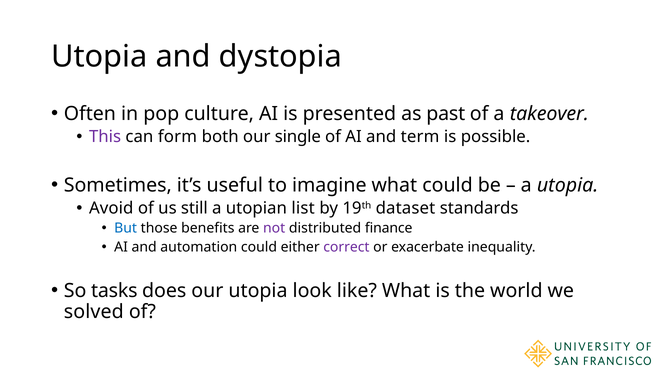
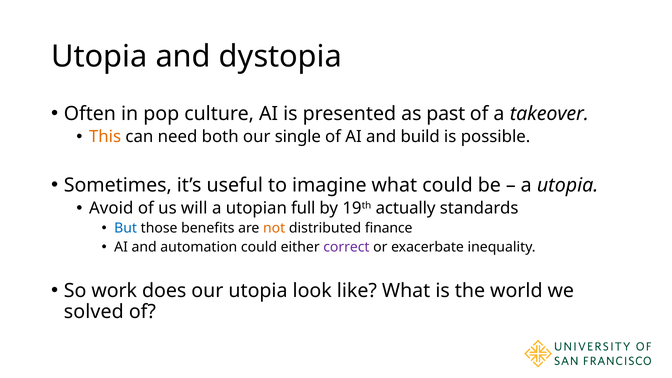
This colour: purple -> orange (105, 137)
form: form -> need (178, 137)
term: term -> build (420, 137)
still: still -> will (194, 208)
list: list -> full (303, 208)
dataset: dataset -> actually (406, 208)
not colour: purple -> orange (274, 228)
tasks: tasks -> work (114, 291)
